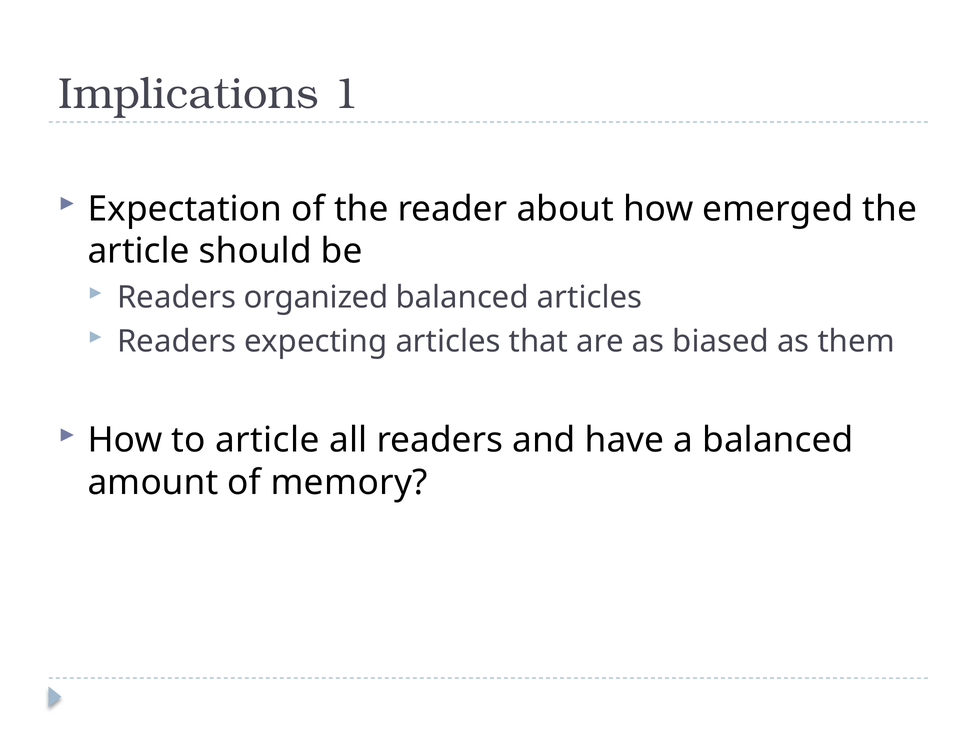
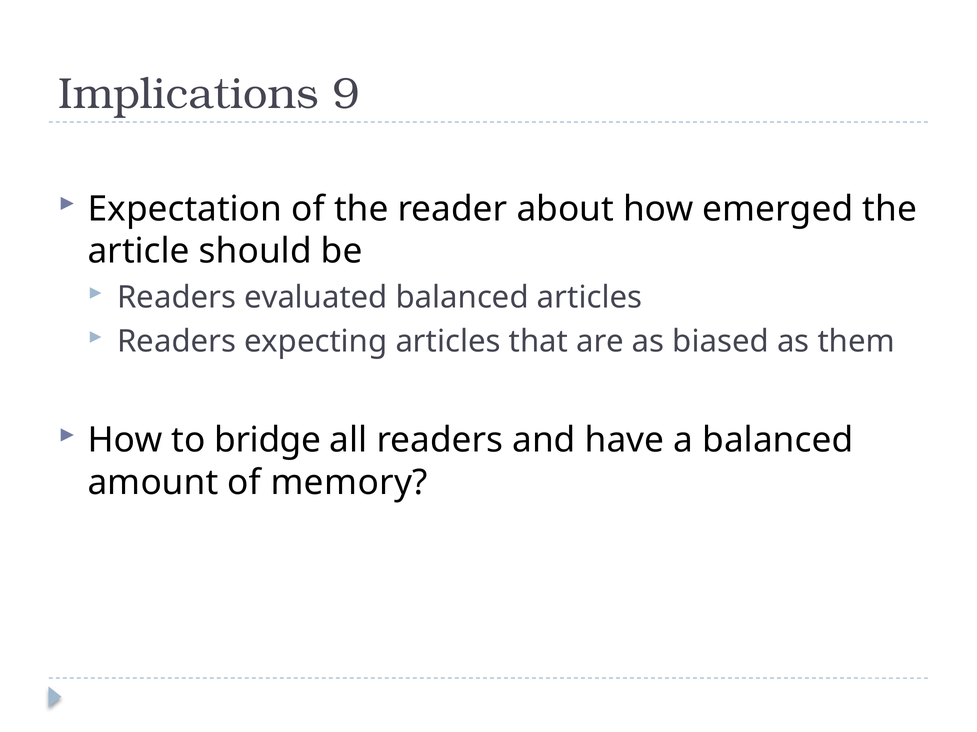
1: 1 -> 9 (346, 94)
organized: organized -> evaluated (316, 298)
to article: article -> bridge (268, 441)
